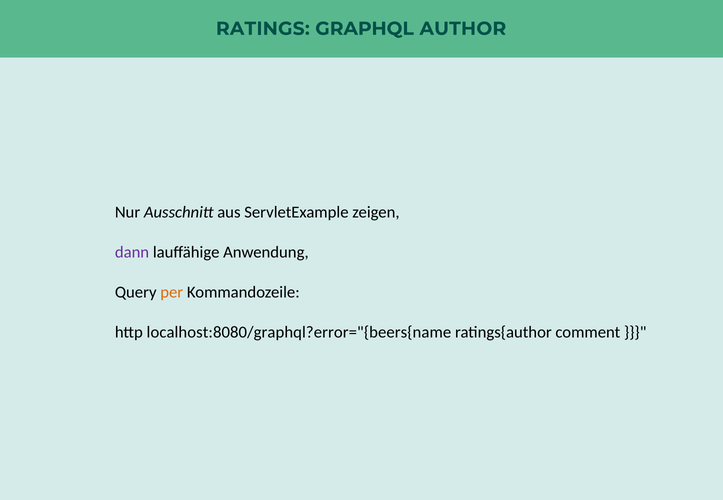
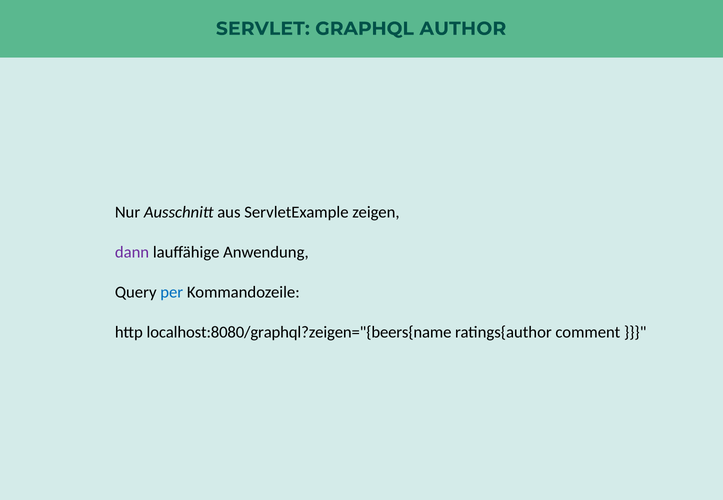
RATINGS: RATINGS -> SERVLET (263, 29)
per colour: orange -> blue (172, 293)
localhost:8080/graphql?error="{beers{name: localhost:8080/graphql?error="{beers{name -> localhost:8080/graphql?zeigen="{beers{name (299, 333)
